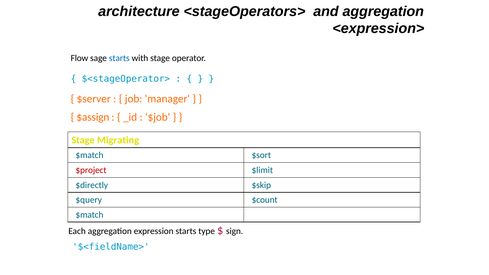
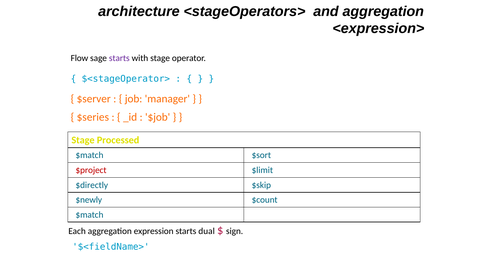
starts colour: blue -> purple (119, 58)
$assign: $assign -> $series (93, 117)
Migrating: Migrating -> Processed (118, 140)
$query: $query -> $newly (89, 200)
type: type -> dual (207, 231)
